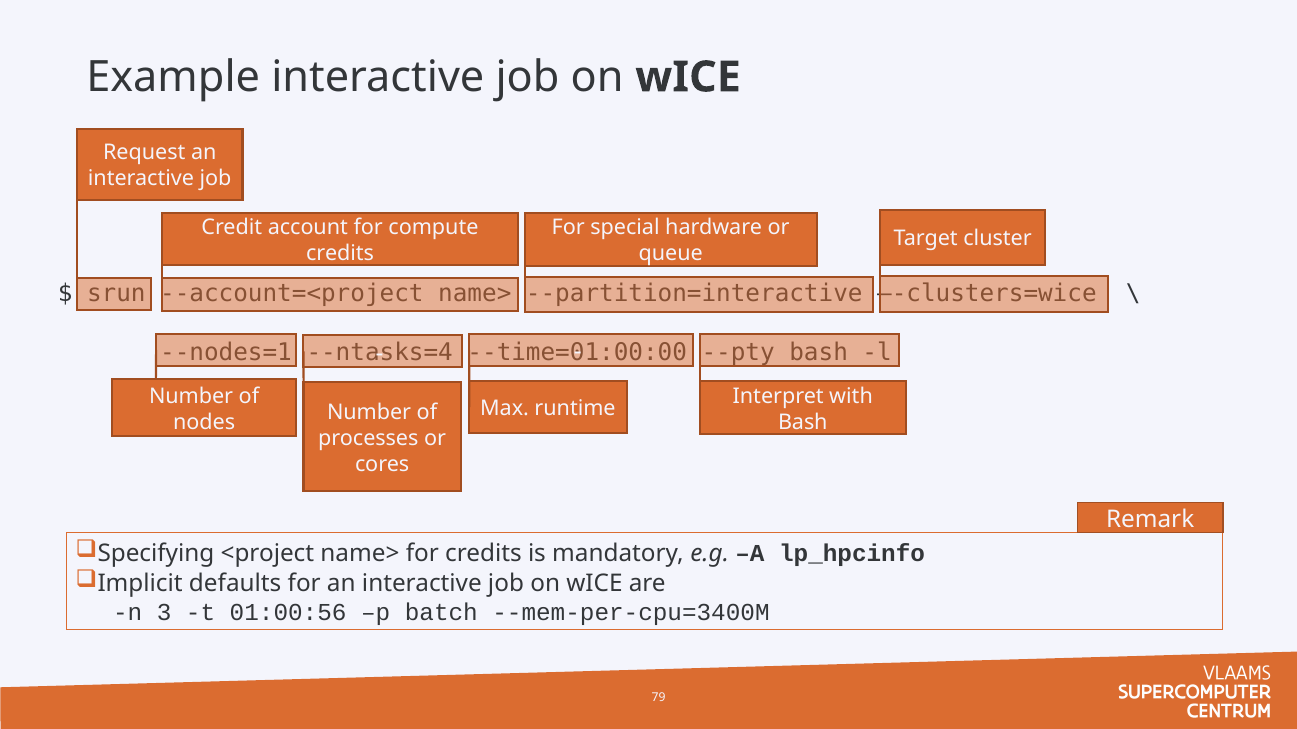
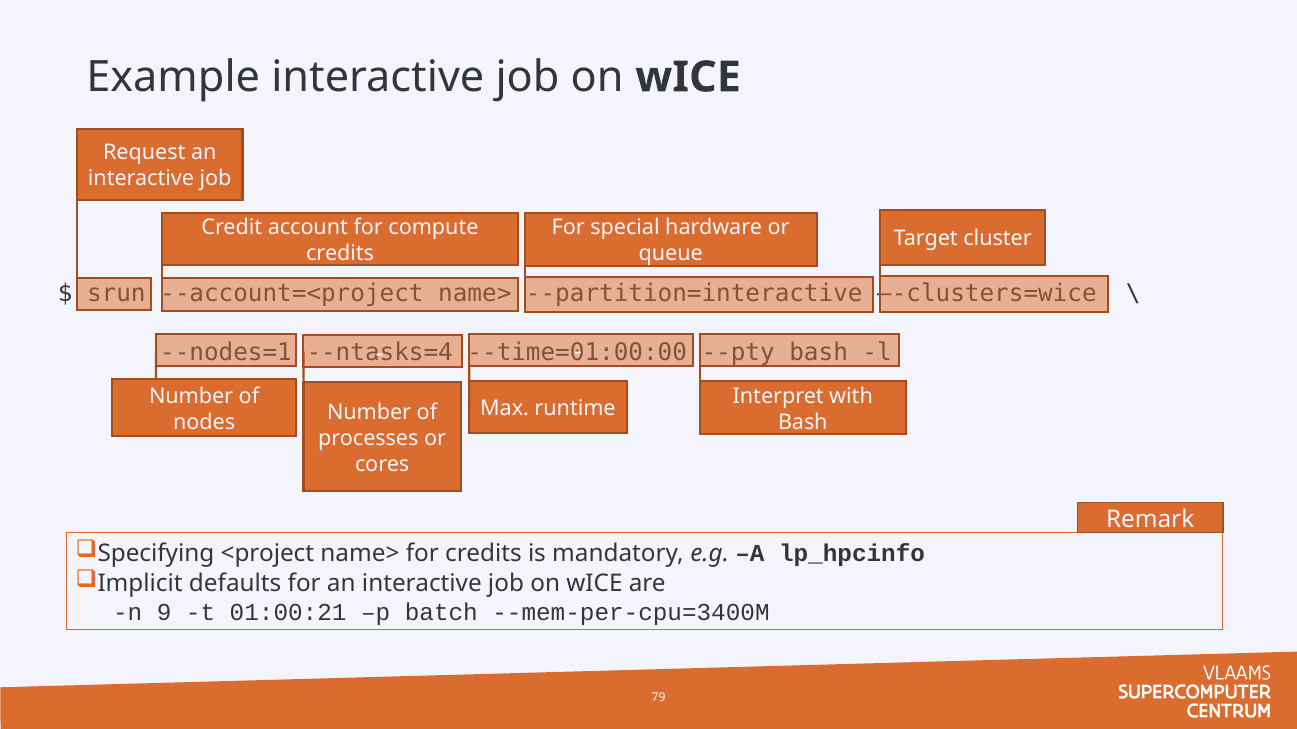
3: 3 -> 9 (164, 613)
01:00:56: 01:00:56 -> 01:00:21 (288, 613)
